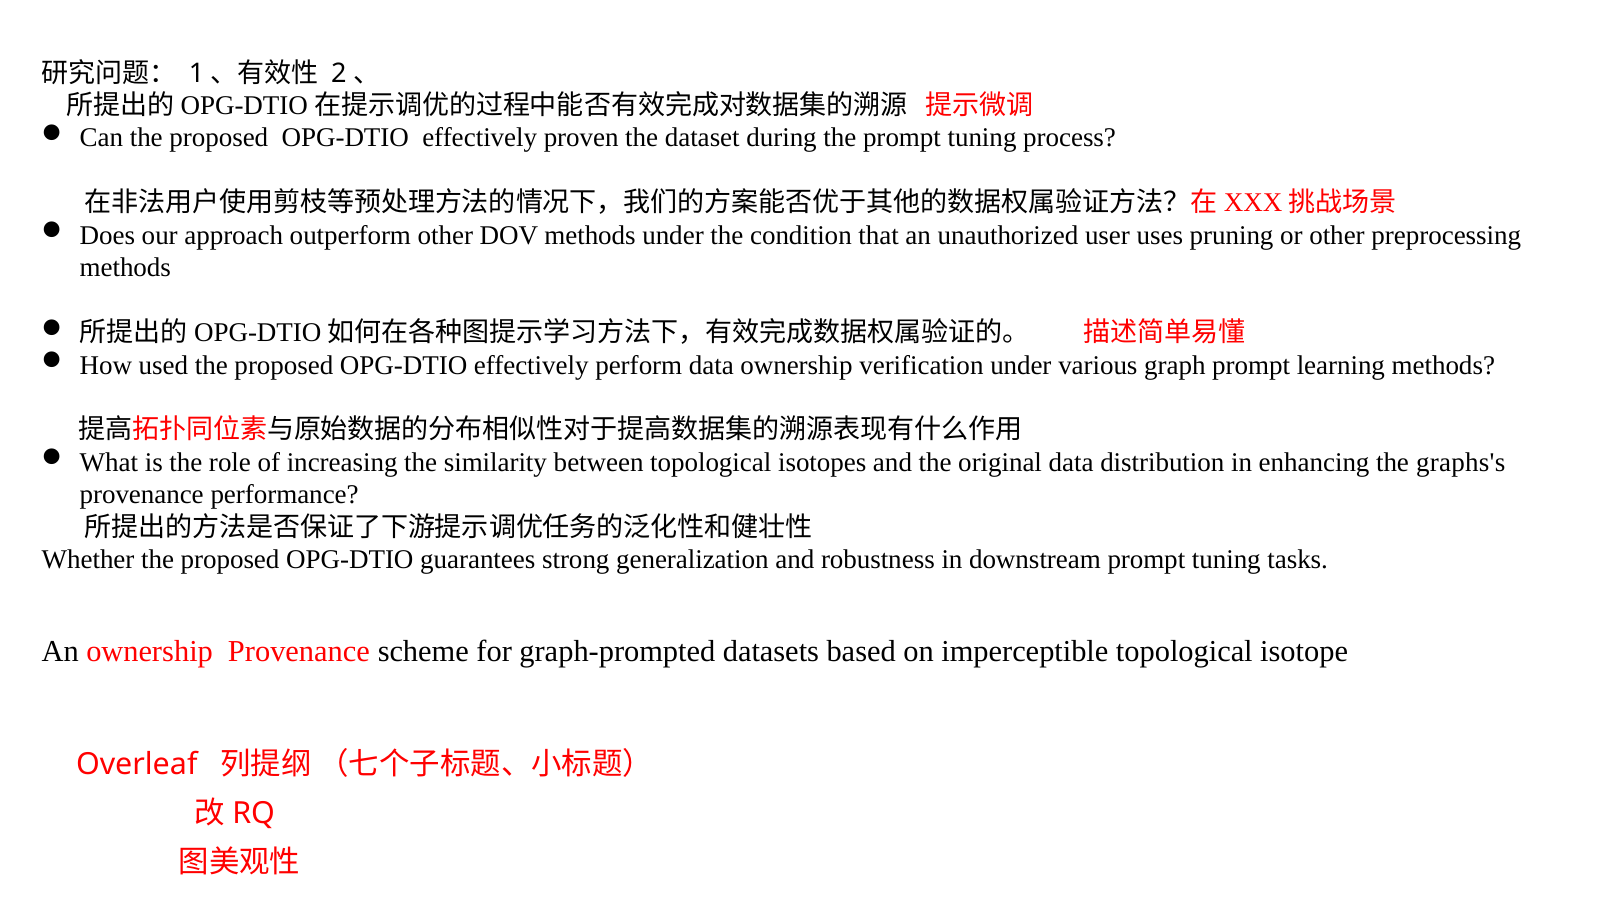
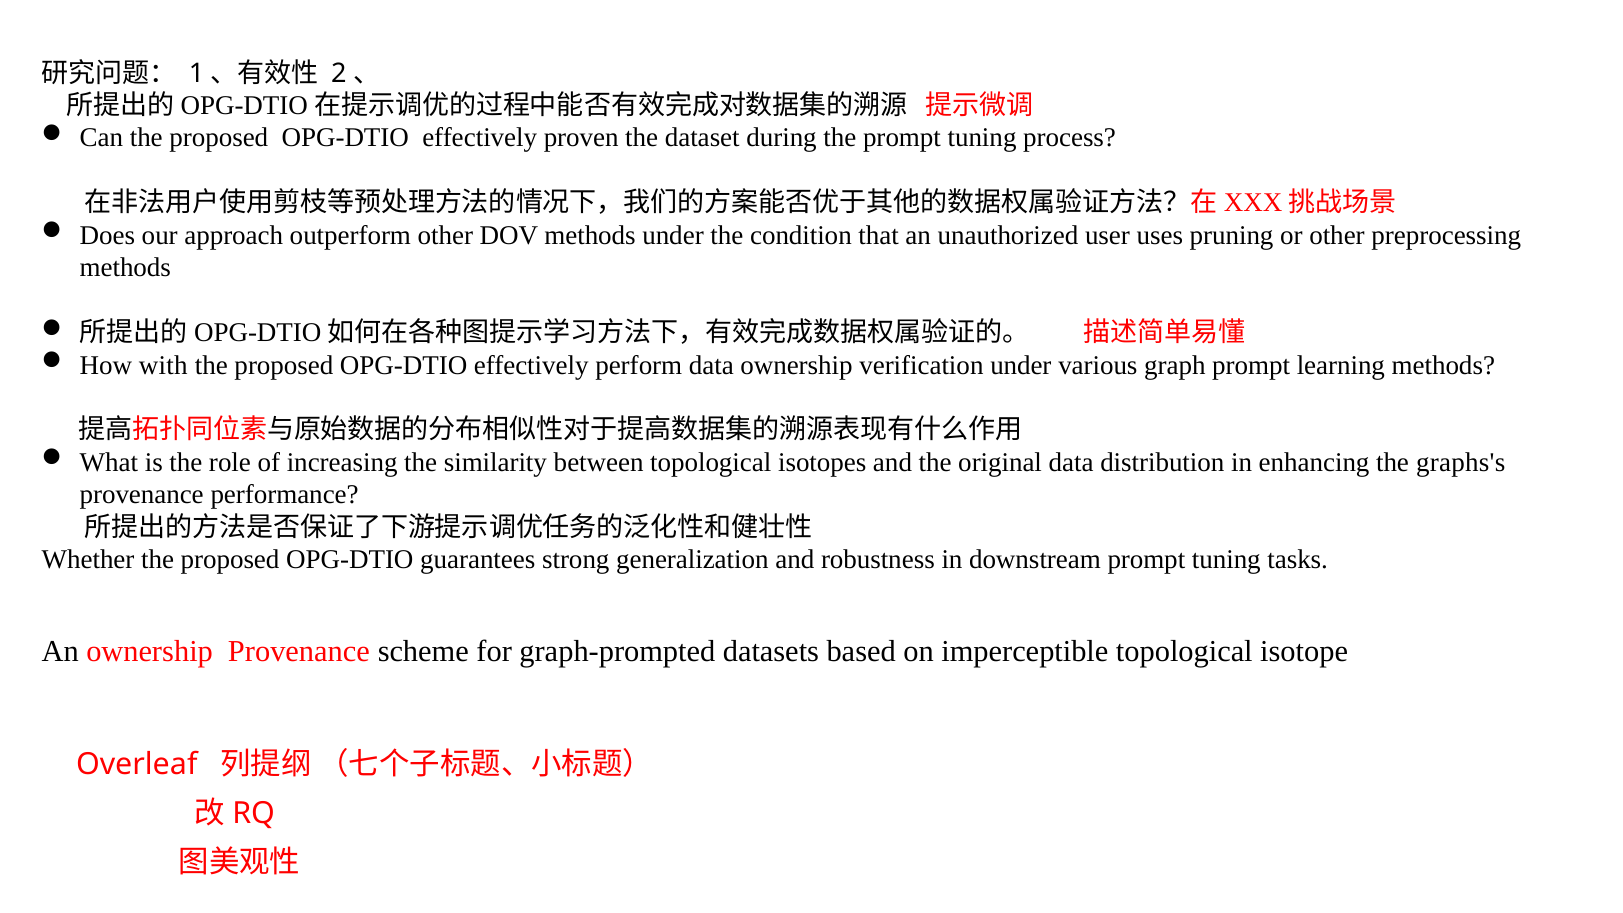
used: used -> with (163, 365)
